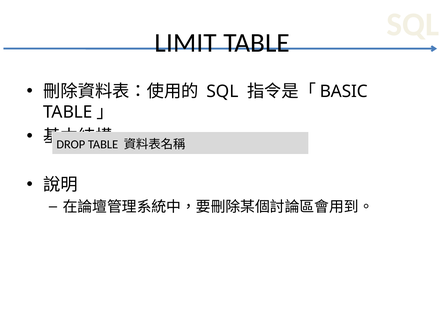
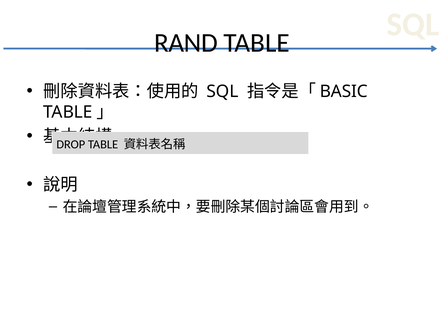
LIMIT: LIMIT -> RAND (186, 43)
